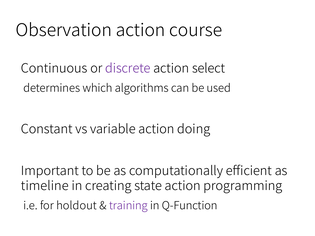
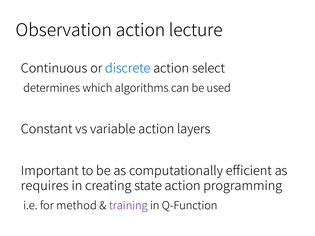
course: course -> lecture (196, 30)
discrete colour: purple -> blue (128, 69)
doing: doing -> layers (194, 129)
timeline: timeline -> requires (45, 186)
holdout: holdout -> method (77, 206)
